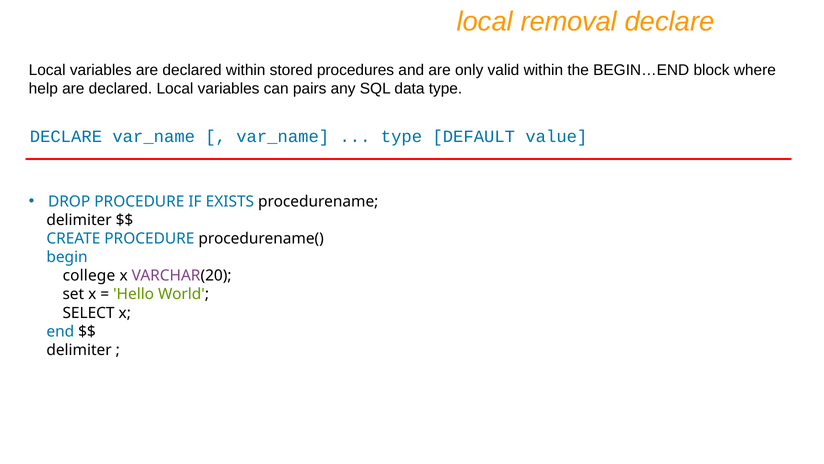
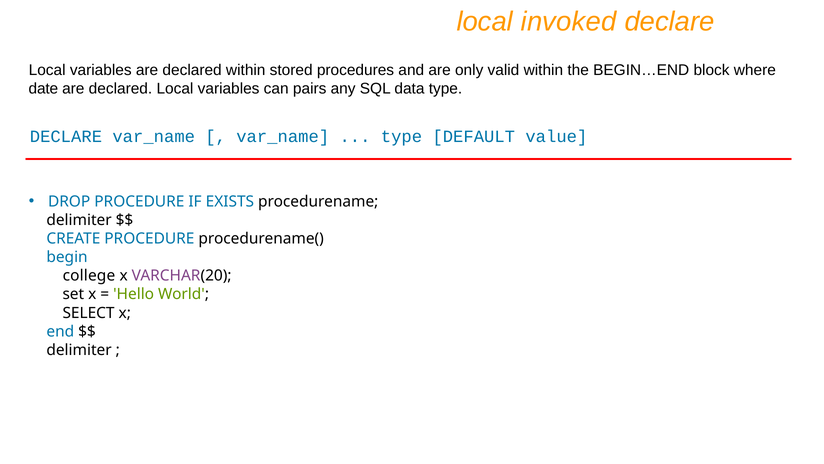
removal: removal -> invoked (569, 21)
help: help -> date (43, 89)
